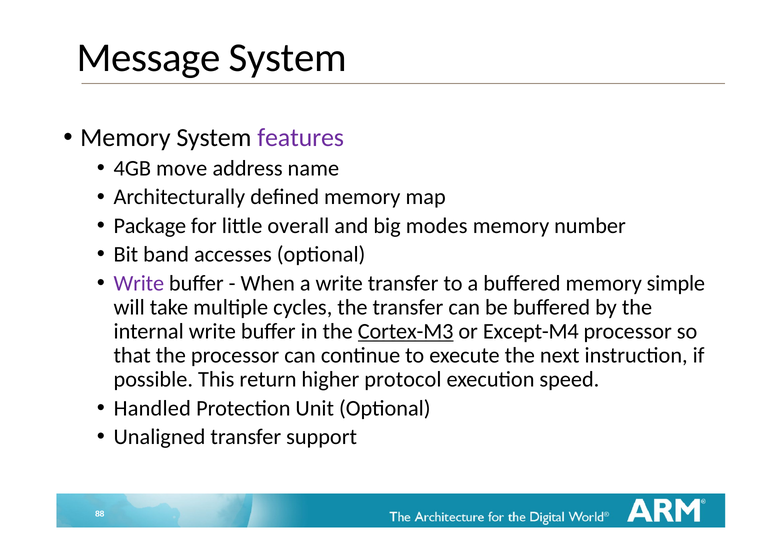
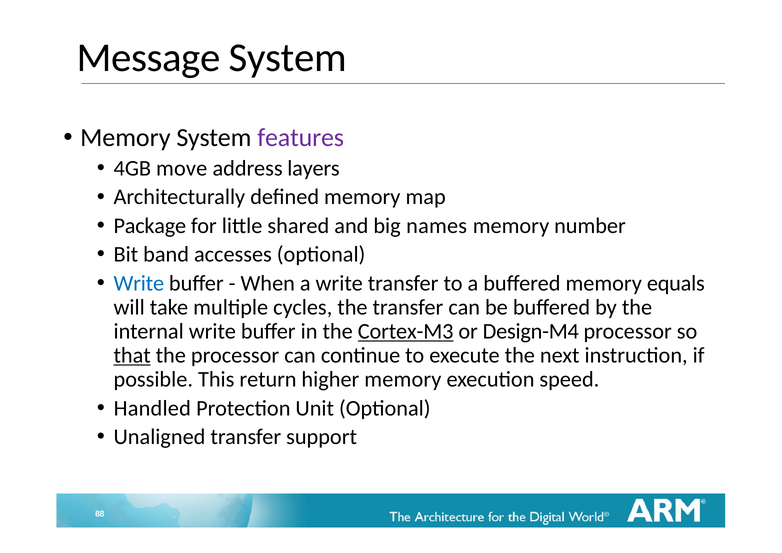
name: name -> layers (314, 168)
overall: overall -> shared (298, 226)
modes: modes -> names (437, 226)
Write colour: purple -> blue (139, 283)
simple: simple -> equals (676, 283)
Except-M4: Except-M4 -> Design-M4 (531, 331)
that underline: none -> present (132, 355)
higher protocol: protocol -> memory (403, 379)
